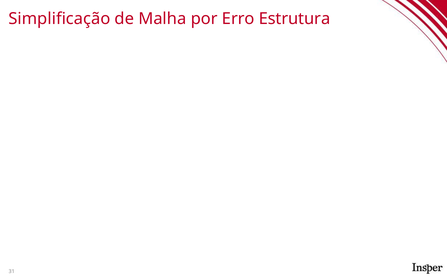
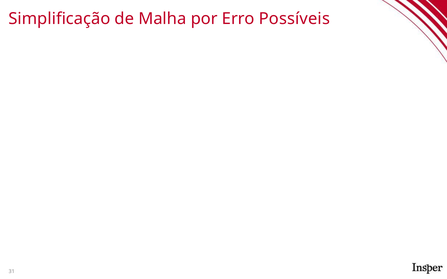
Estrutura: Estrutura -> Possíveis (294, 19)
